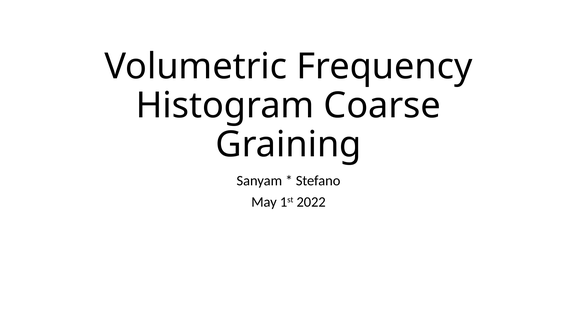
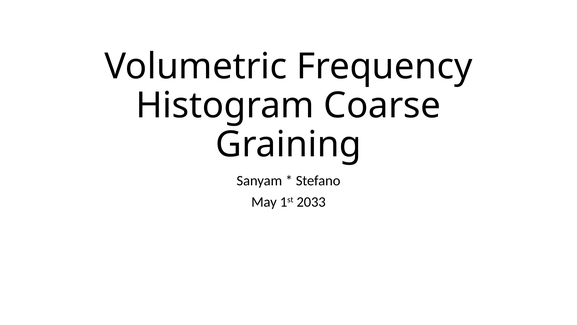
2022: 2022 -> 2033 (311, 202)
